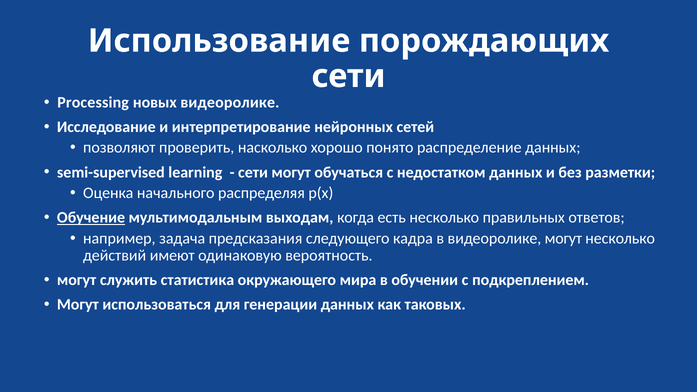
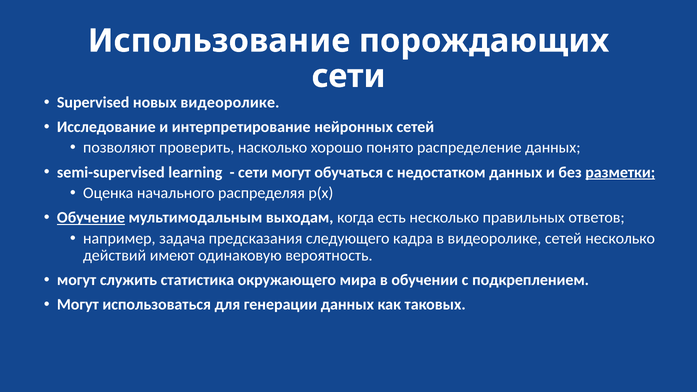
Processing: Processing -> Supervised (93, 102)
разметки underline: none -> present (620, 172)
видеоролике могут: могут -> сетей (563, 239)
